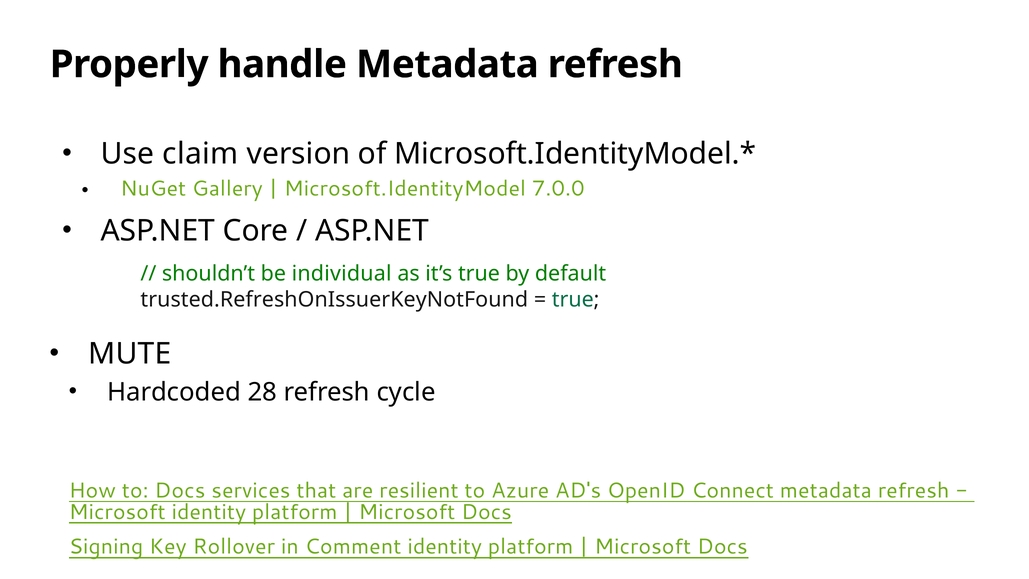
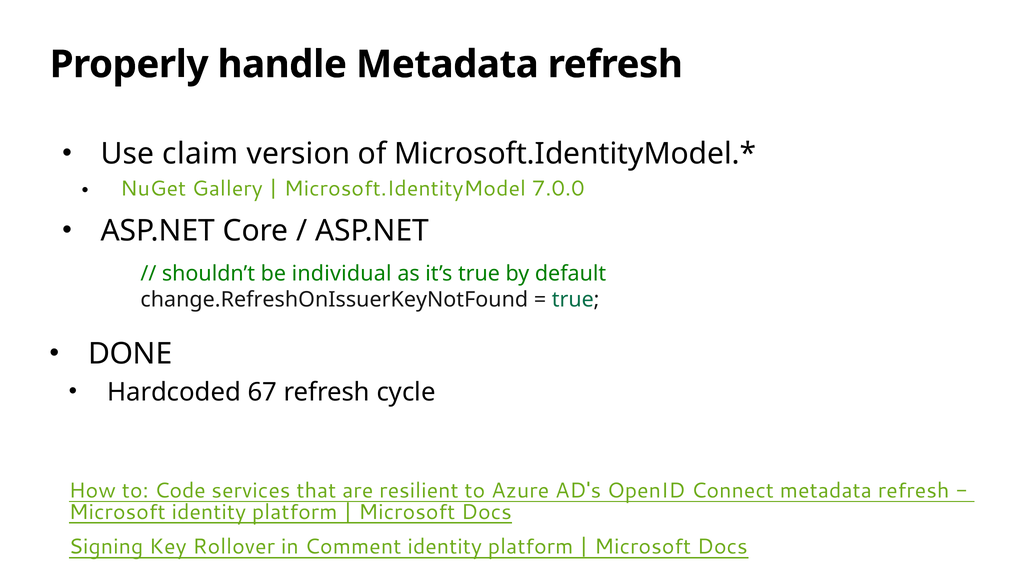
trusted.RefreshOnIssuerKeyNotFound: trusted.RefreshOnIssuerKeyNotFound -> change.RefreshOnIssuerKeyNotFound (334, 299)
MUTE: MUTE -> DONE (130, 354)
28: 28 -> 67 (262, 392)
to Docs: Docs -> Code (180, 490)
